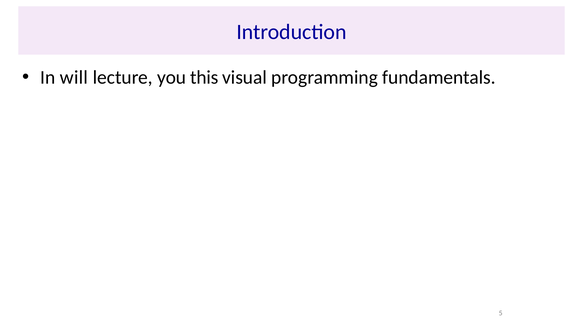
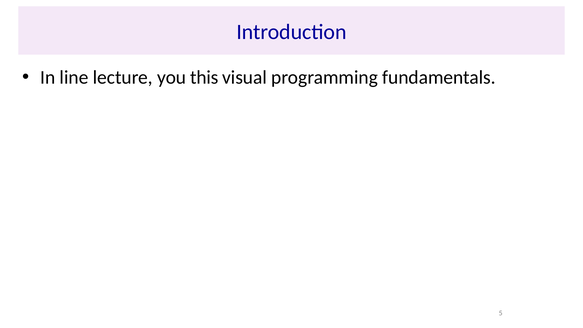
will: will -> line (74, 78)
